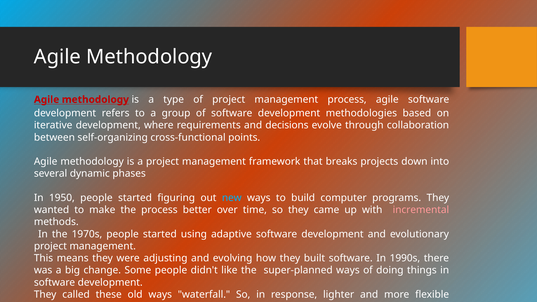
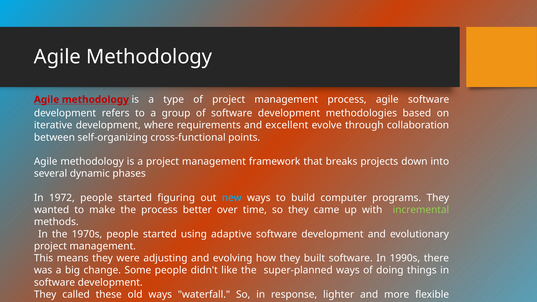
decisions: decisions -> excellent (287, 125)
1950: 1950 -> 1972 (62, 198)
incremental colour: pink -> light green (421, 210)
